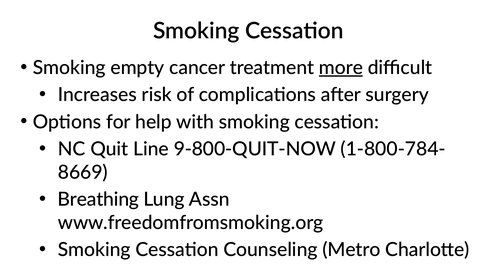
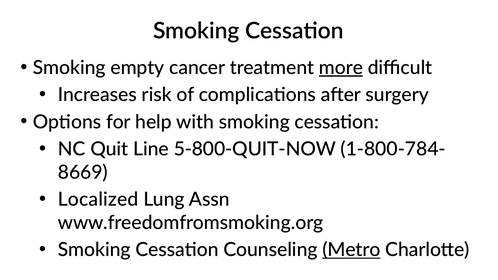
9-800-QUIT-NOW: 9-800-QUIT-NOW -> 5-800-QUIT-NOW (255, 149)
Breathing: Breathing -> Localized (98, 200)
Metro underline: none -> present (351, 250)
